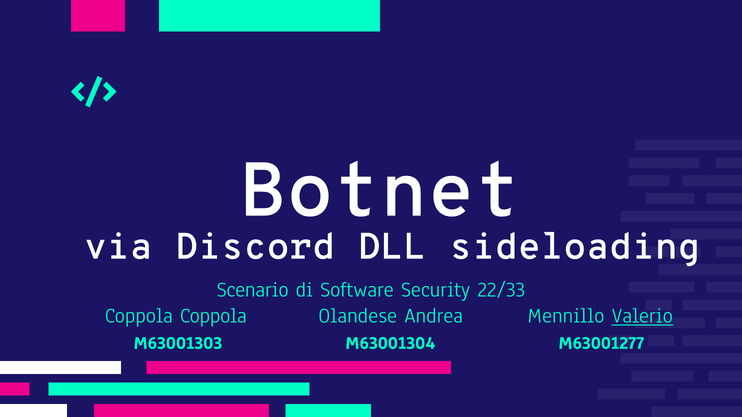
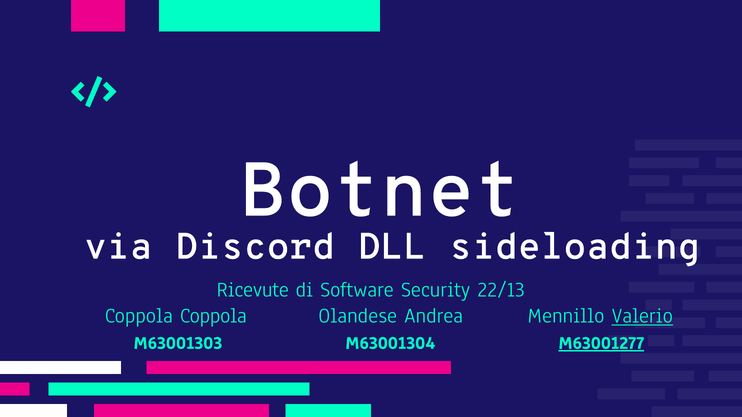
Scenario: Scenario -> Ricevute (253, 290)
22/33: 22/33 -> 22/13 (501, 290)
M63001277 underline: none -> present (601, 343)
